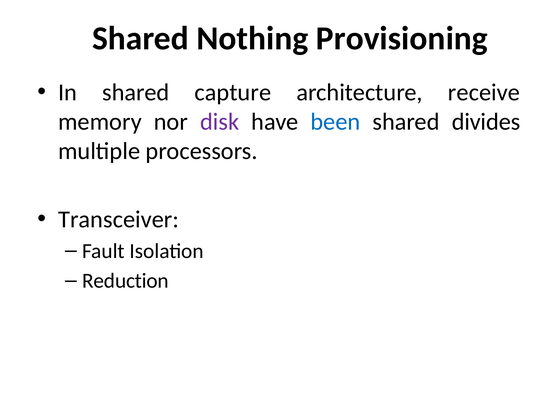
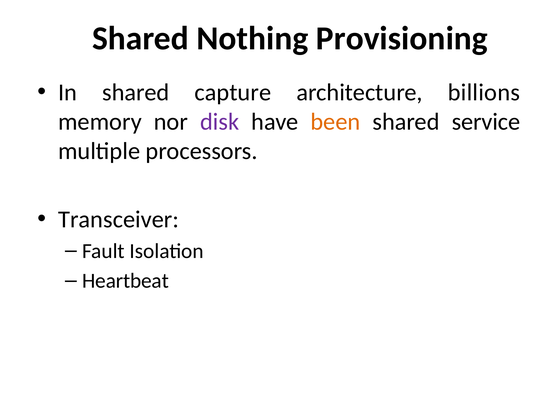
receive: receive -> billions (484, 92)
been colour: blue -> orange (335, 122)
divides: divides -> service (486, 122)
Reduction: Reduction -> Heartbeat (125, 281)
